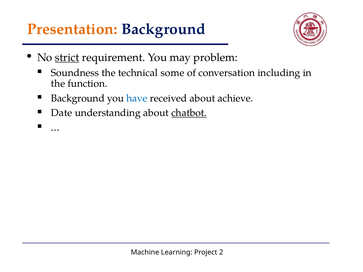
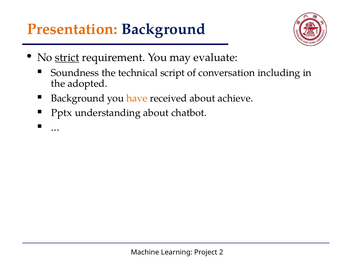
problem: problem -> evaluate (216, 58)
some: some -> script (173, 73)
function: function -> adopted (87, 84)
have colour: blue -> orange (137, 98)
Date: Date -> Pptx (62, 113)
chatbot underline: present -> none (189, 113)
